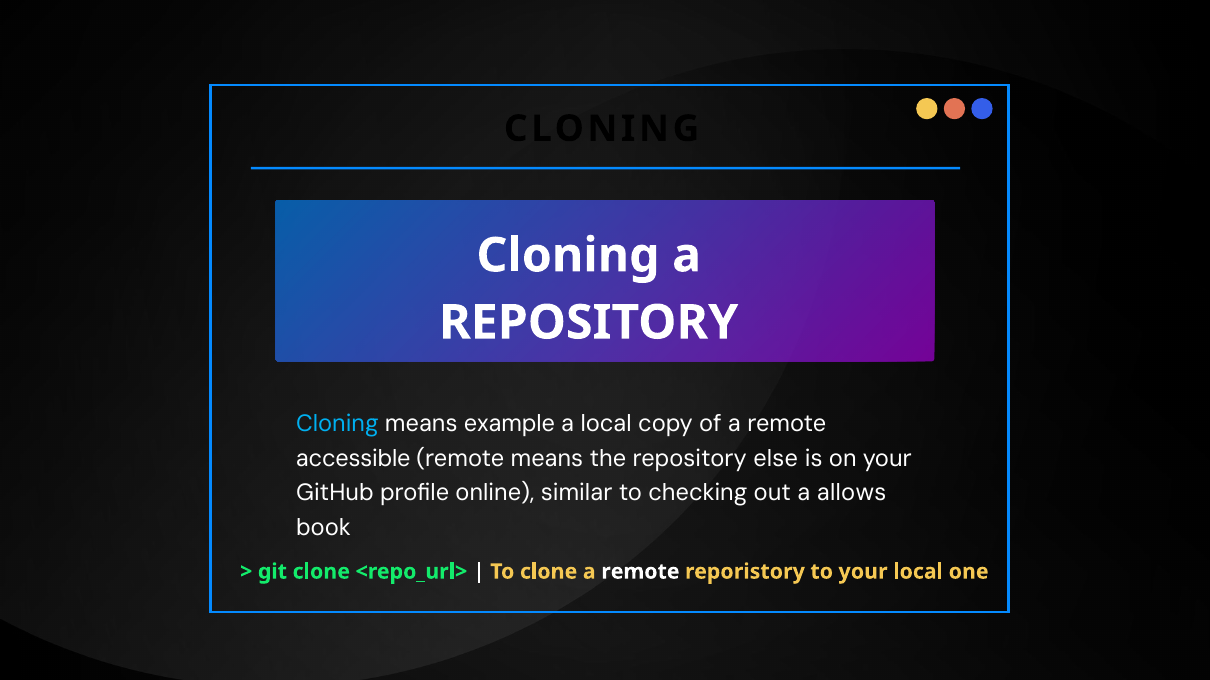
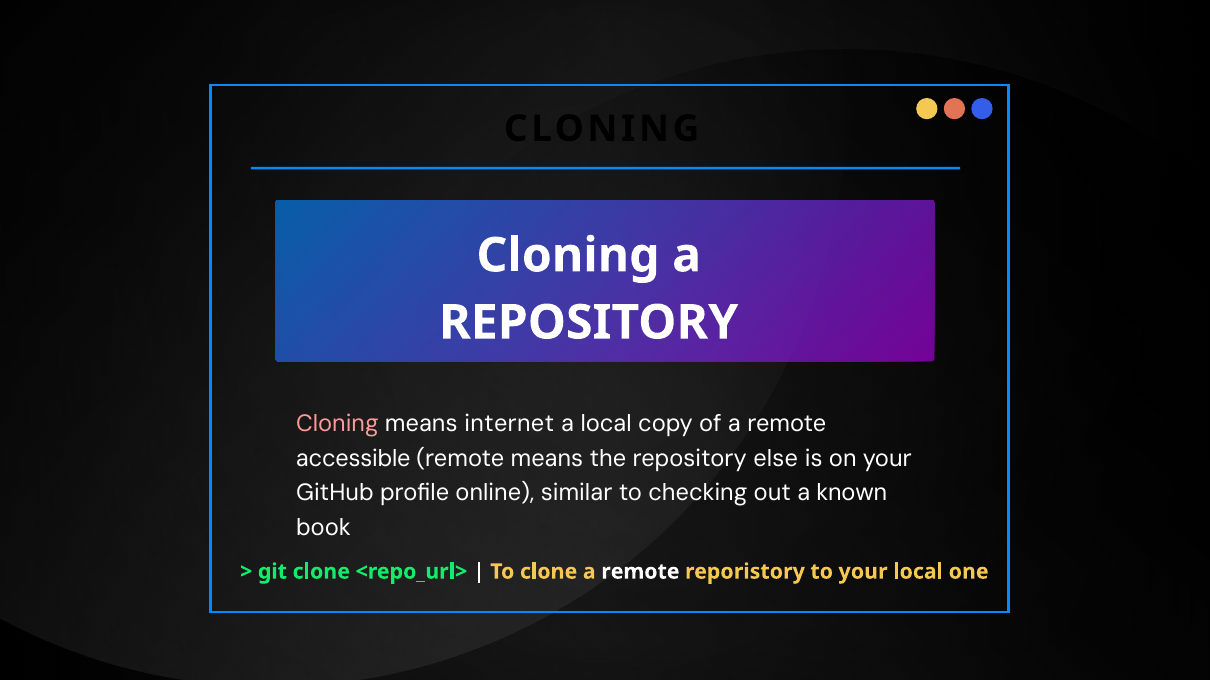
Cloning colour: light blue -> pink (337, 424)
example: example -> internet (509, 424)
allows: allows -> known (852, 493)
